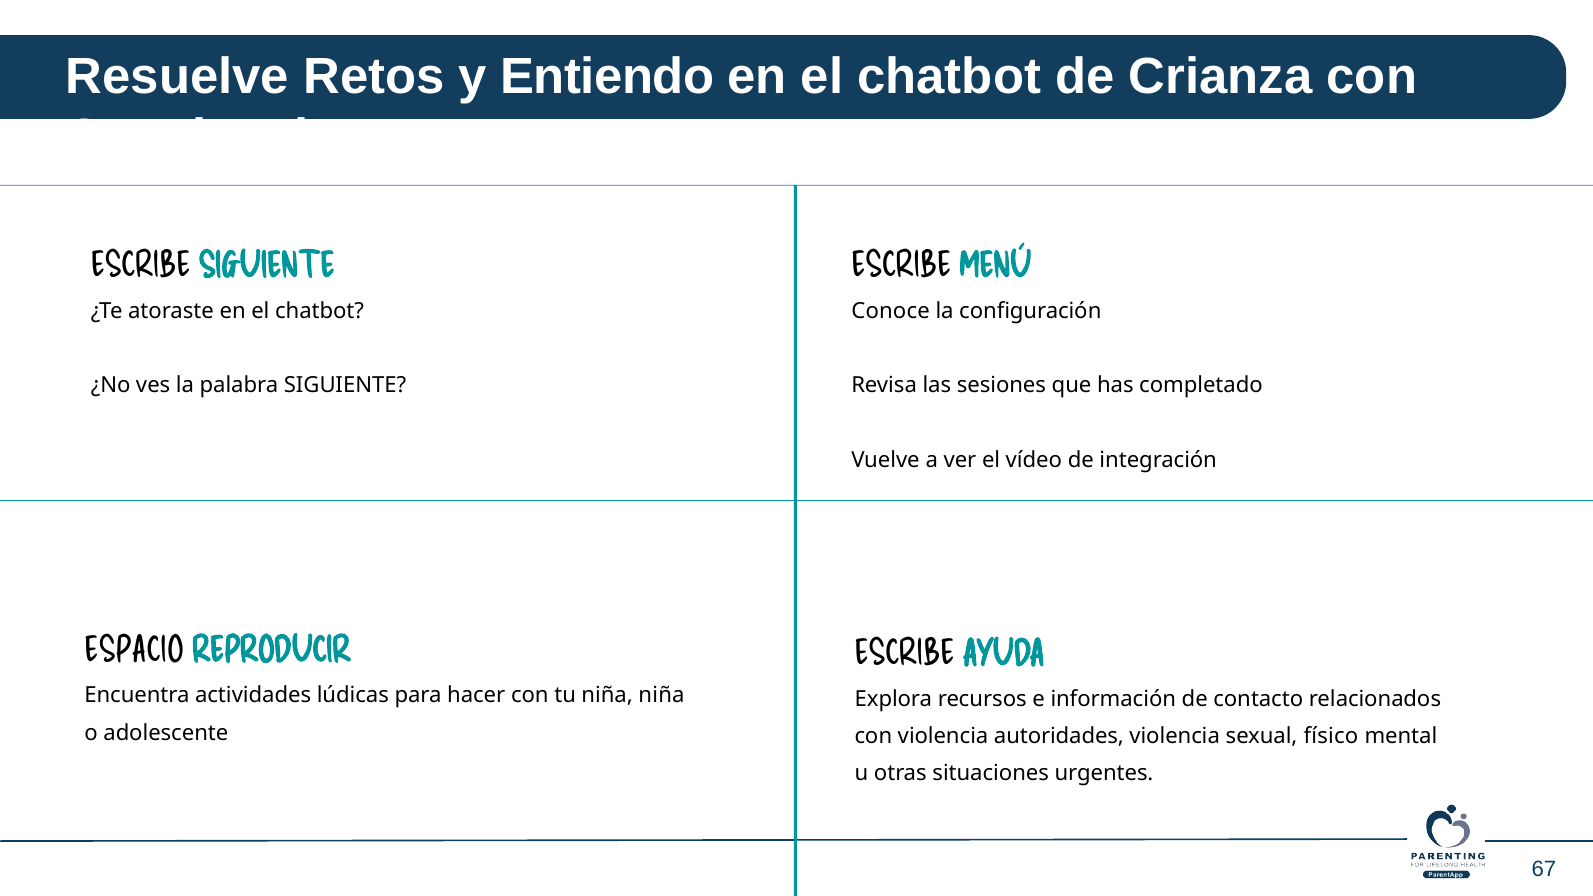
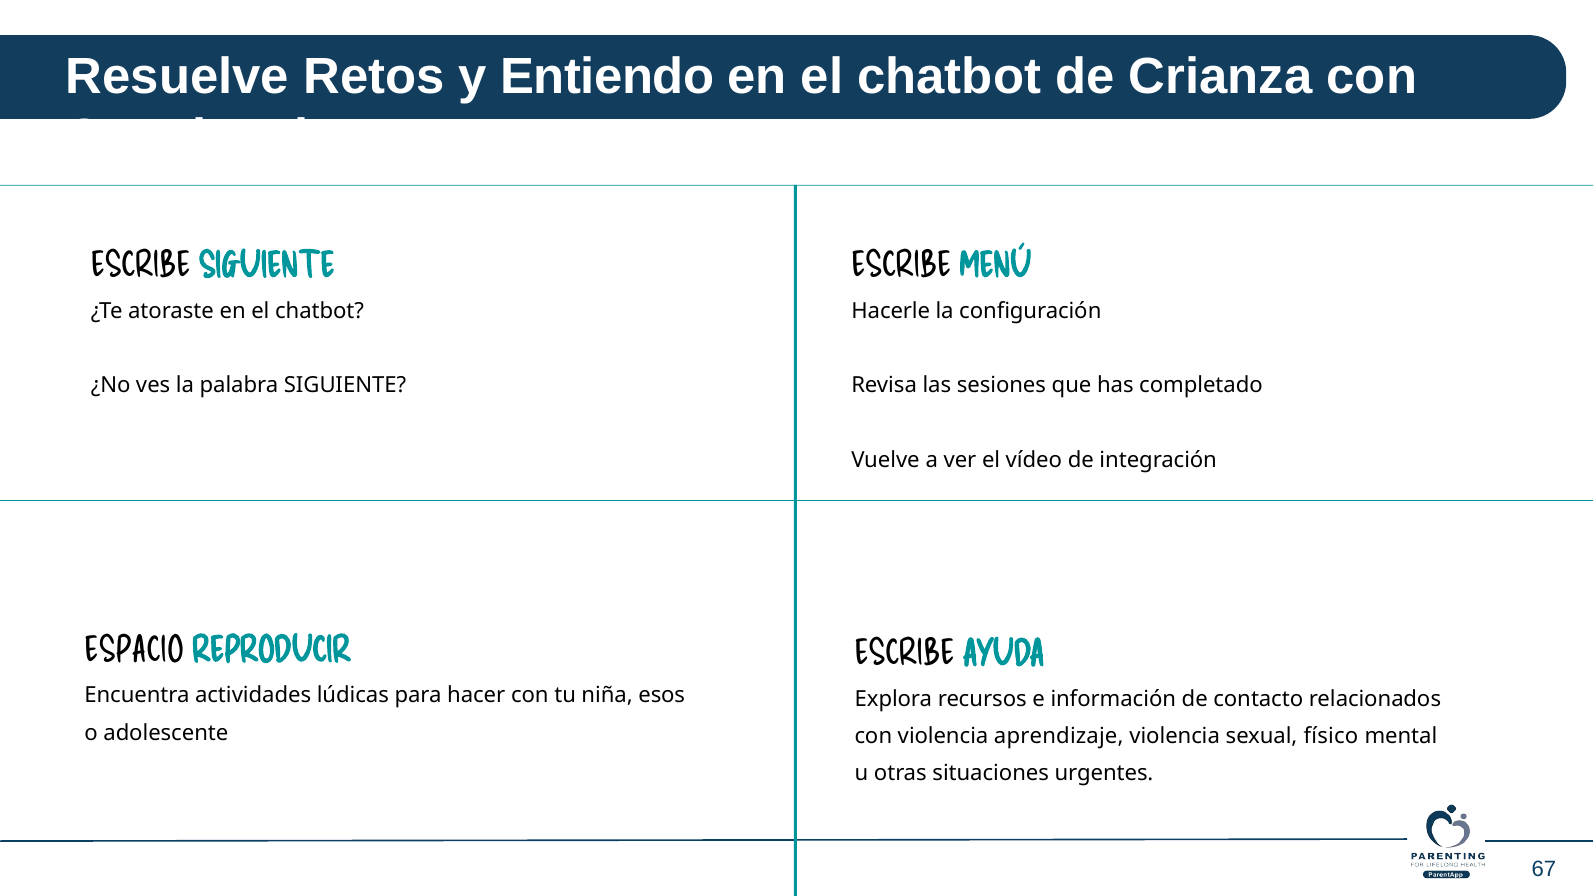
Conoce: Conoce -> Hacerle (891, 311)
niña niña: niña -> esos (662, 696)
autoridades: autoridades -> aprendizaje (1059, 737)
